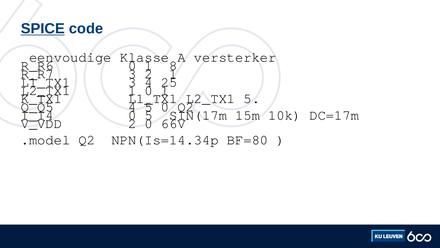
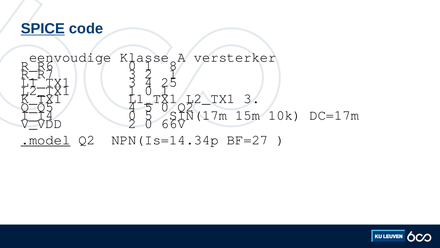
L2_TX1 5: 5 -> 3 (252, 99)
.model underline: none -> present (46, 140)
BF=80: BF=80 -> BF=27 (248, 140)
